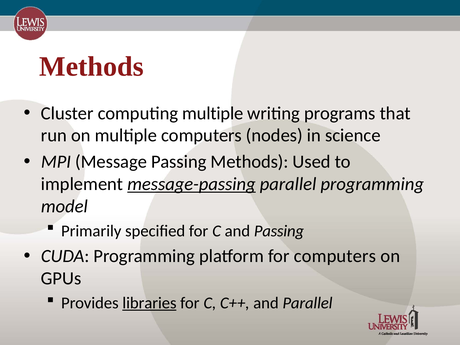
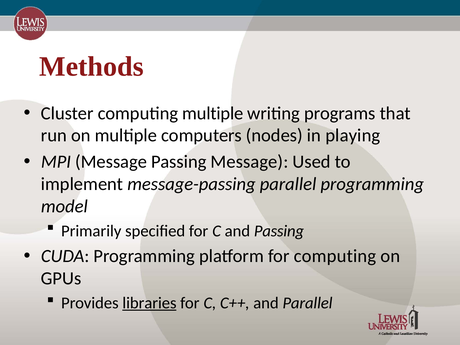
science: science -> playing (353, 136)
Passing Methods: Methods -> Message (249, 162)
message-passing underline: present -> none (191, 184)
for computers: computers -> computing (335, 256)
